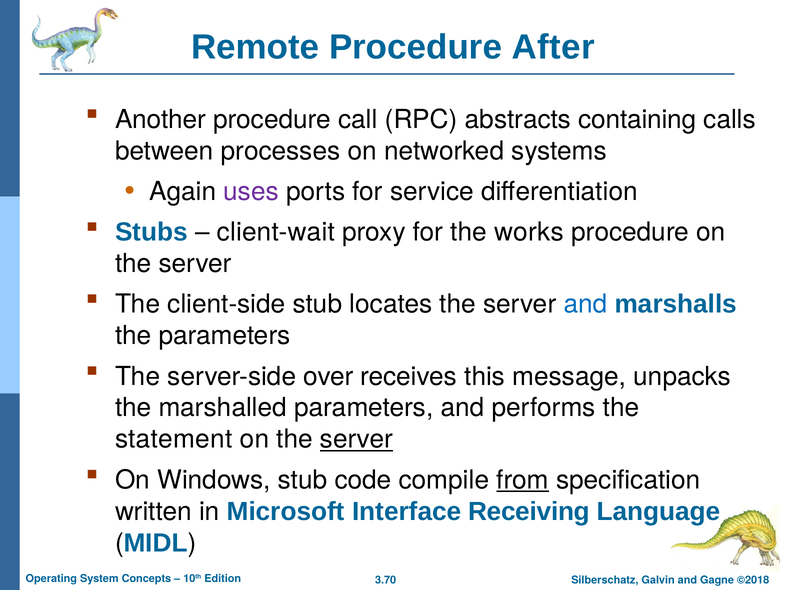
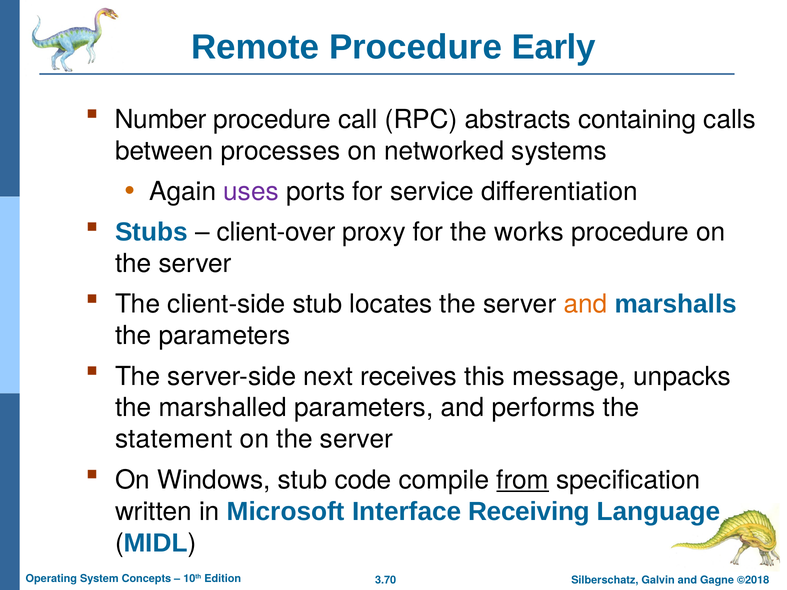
After: After -> Early (554, 47)
Another: Another -> Number (161, 119)
client-wait: client-wait -> client-over (276, 232)
and colour: blue -> orange (585, 304)
over: over -> next (328, 377)
server underline: present -> none (357, 439)
